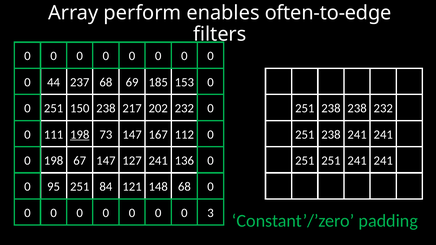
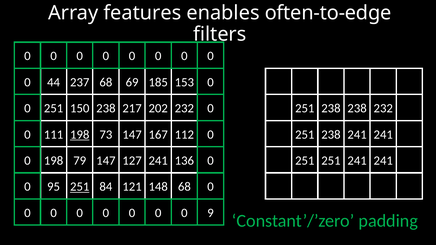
perform: perform -> features (142, 13)
67: 67 -> 79 (80, 161)
251 underline: none -> present (80, 187)
3: 3 -> 9 (211, 213)
